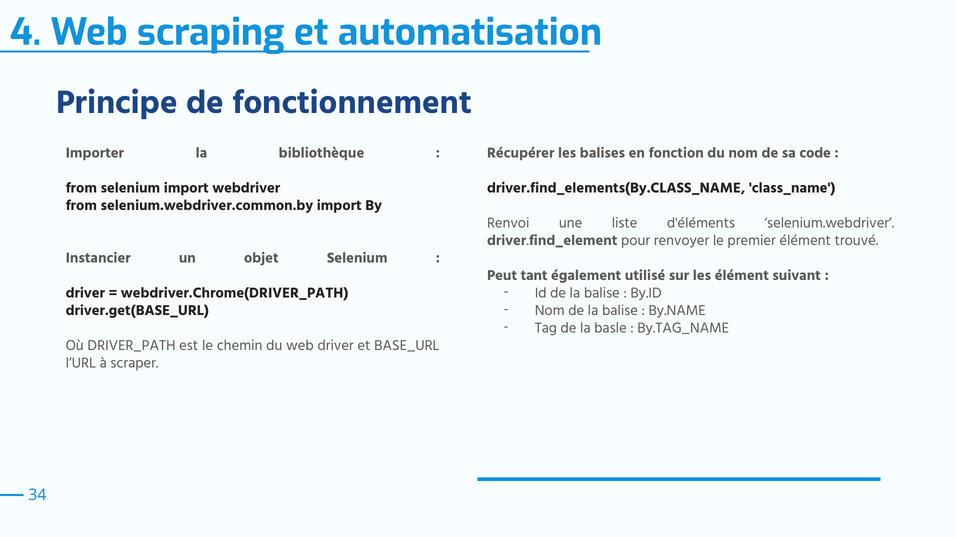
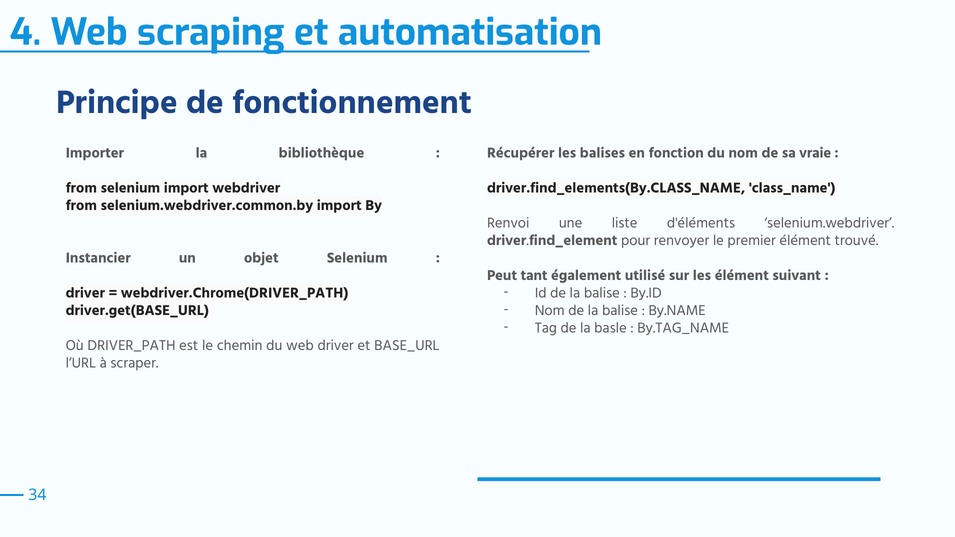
code: code -> vraie (815, 153)
